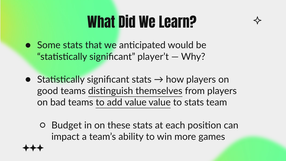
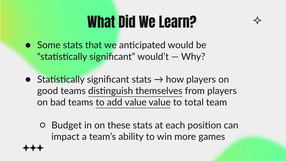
player’t: player’t -> would’t (153, 57)
to stats: stats -> total (194, 102)
